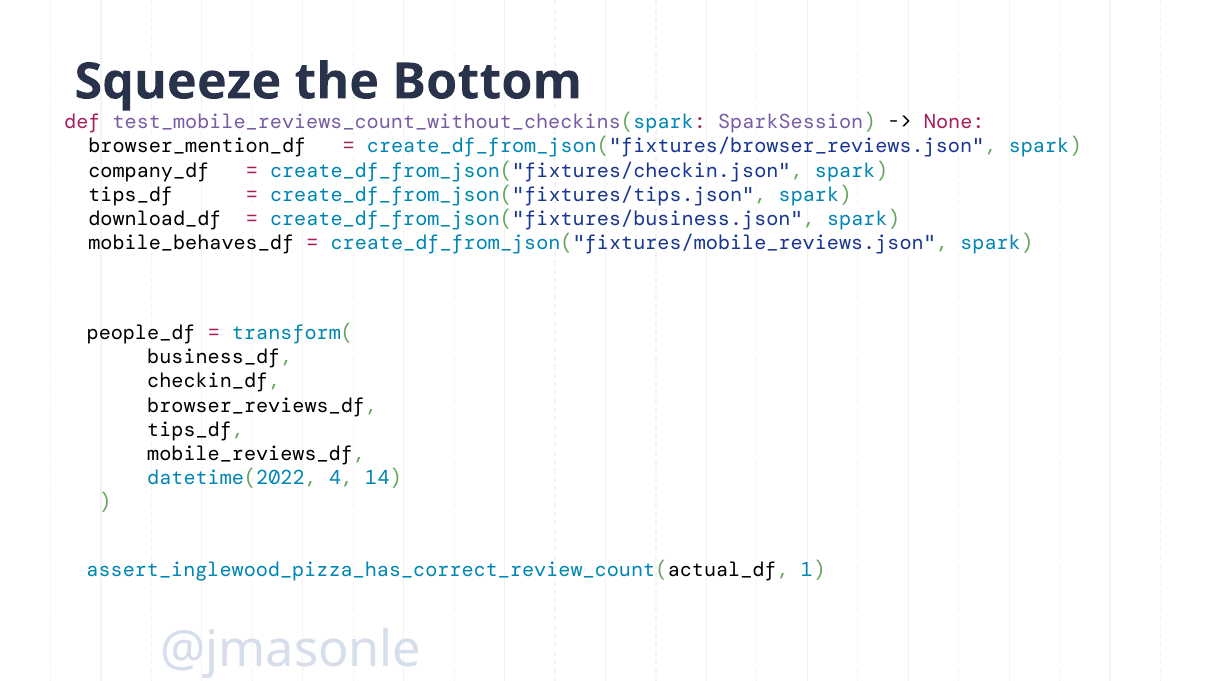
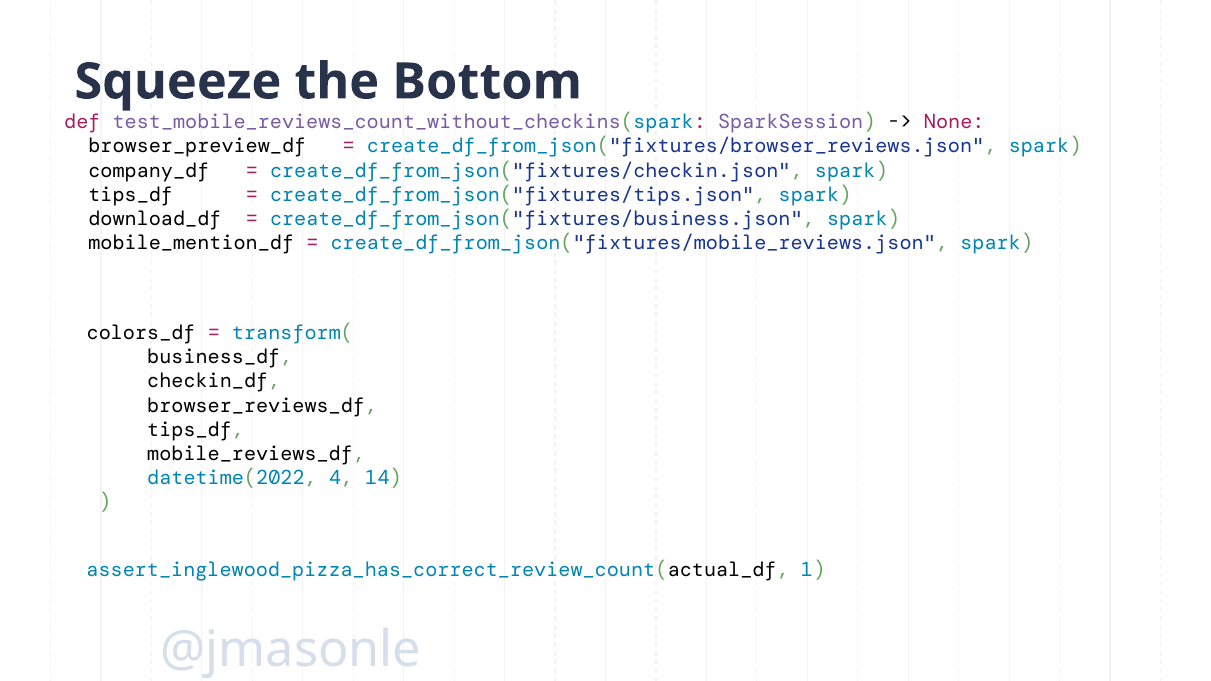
browser_mention_df: browser_mention_df -> browser_preview_df (197, 146)
mobile_behaves_df: mobile_behaves_df -> mobile_mention_df (191, 243)
people_df: people_df -> colors_df (141, 333)
